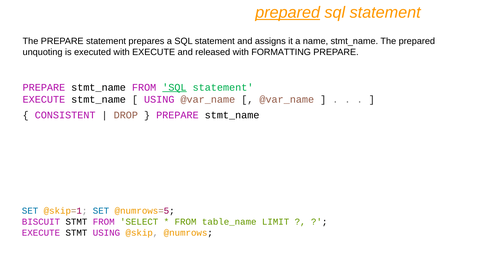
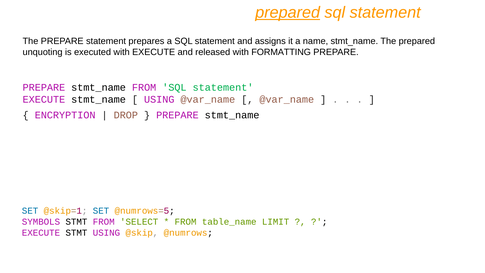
SQL underline: present -> none (174, 87)
CONSISTENT: CONSISTENT -> ENCRYPTION (65, 115)
BISCUIT: BISCUIT -> SYMBOLS (41, 222)
